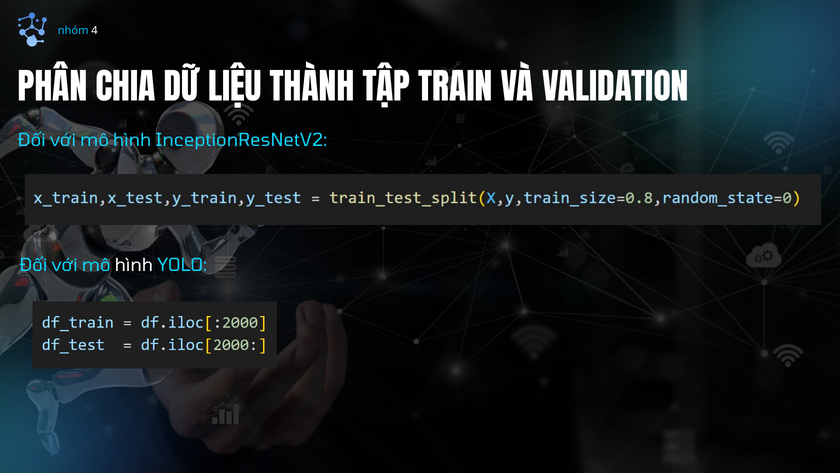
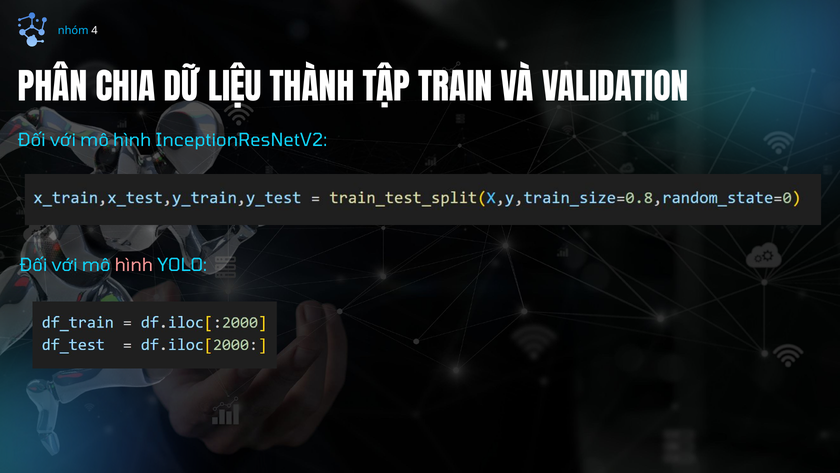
hình colour: white -> pink (134, 265)
